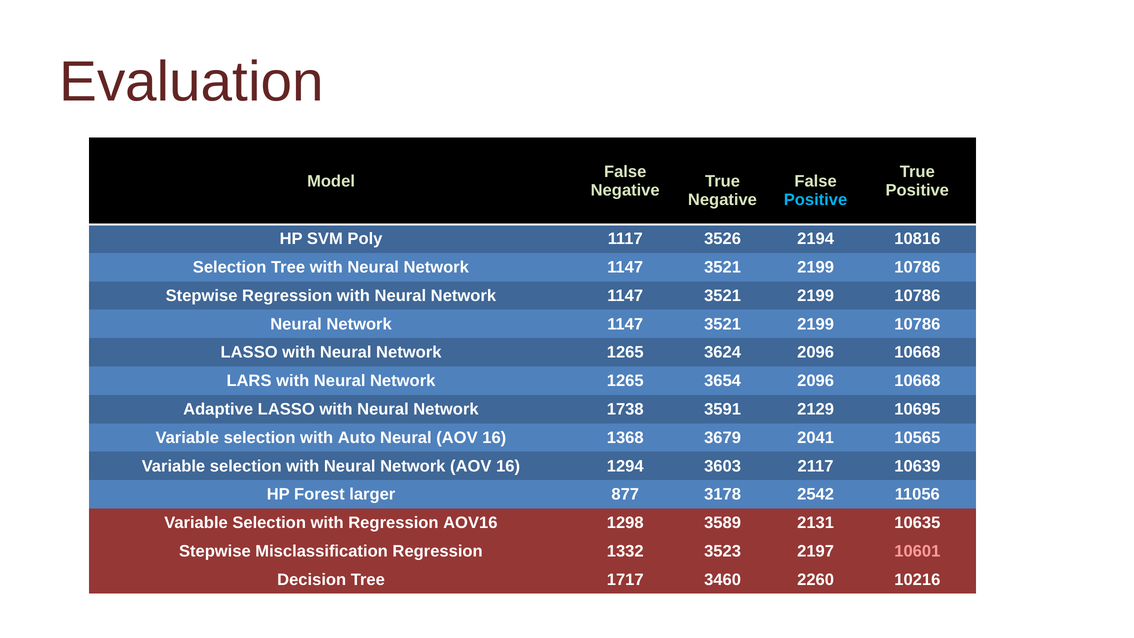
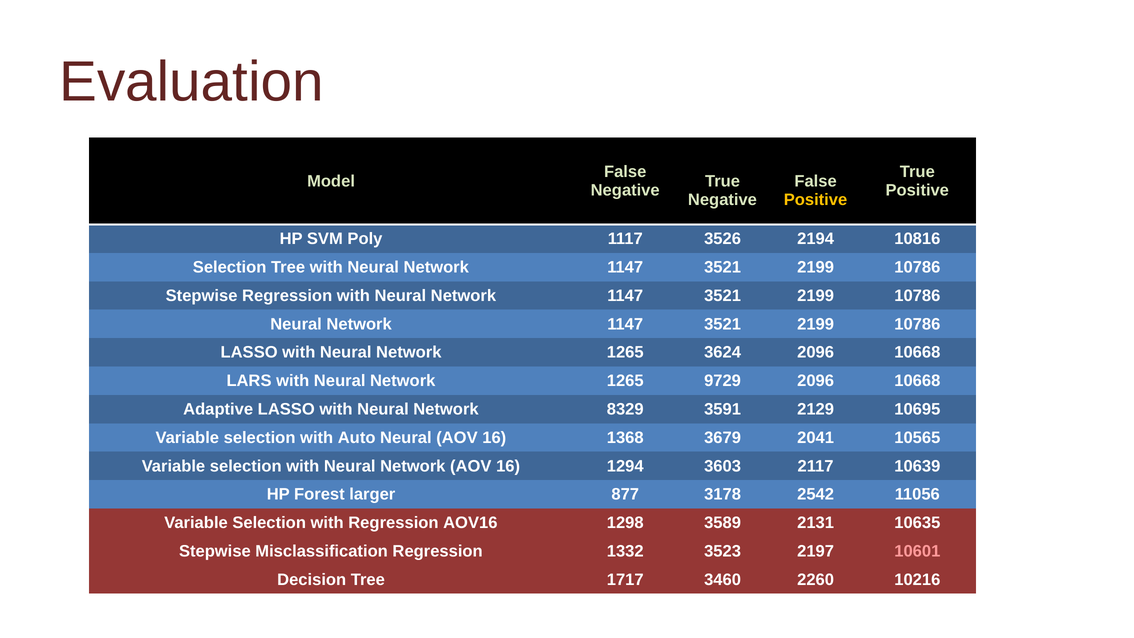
Positive colour: light blue -> yellow (816, 200)
3654: 3654 -> 9729 (723, 381)
1738: 1738 -> 8329 (625, 409)
